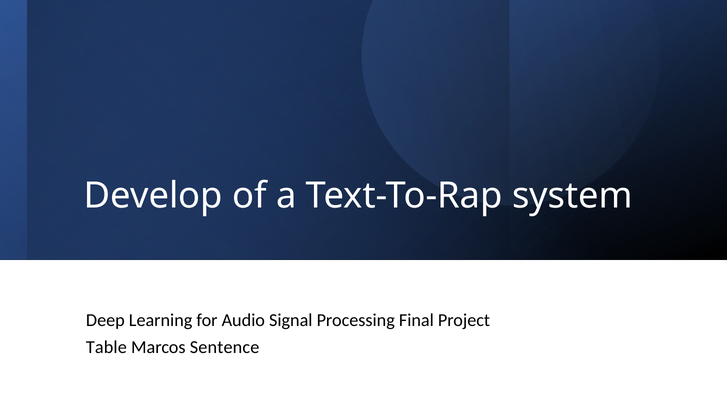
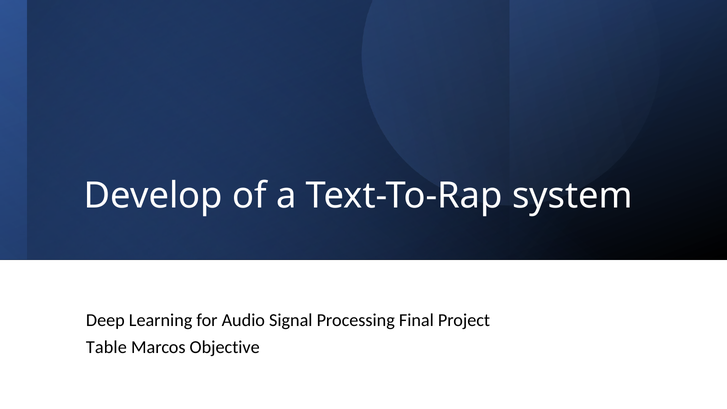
Sentence: Sentence -> Objective (225, 347)
